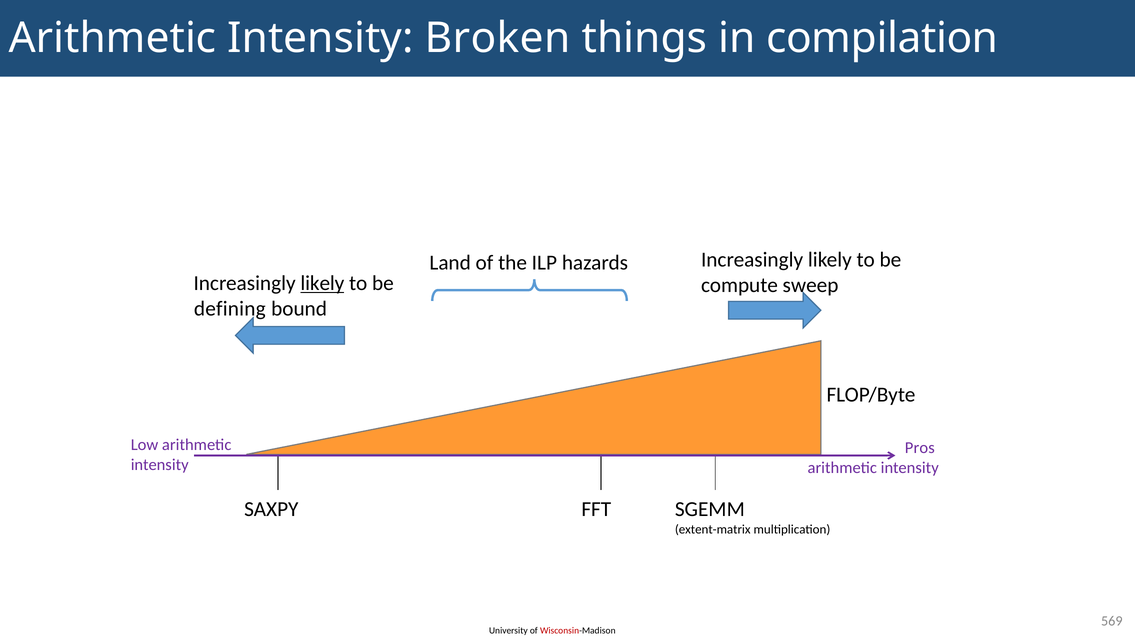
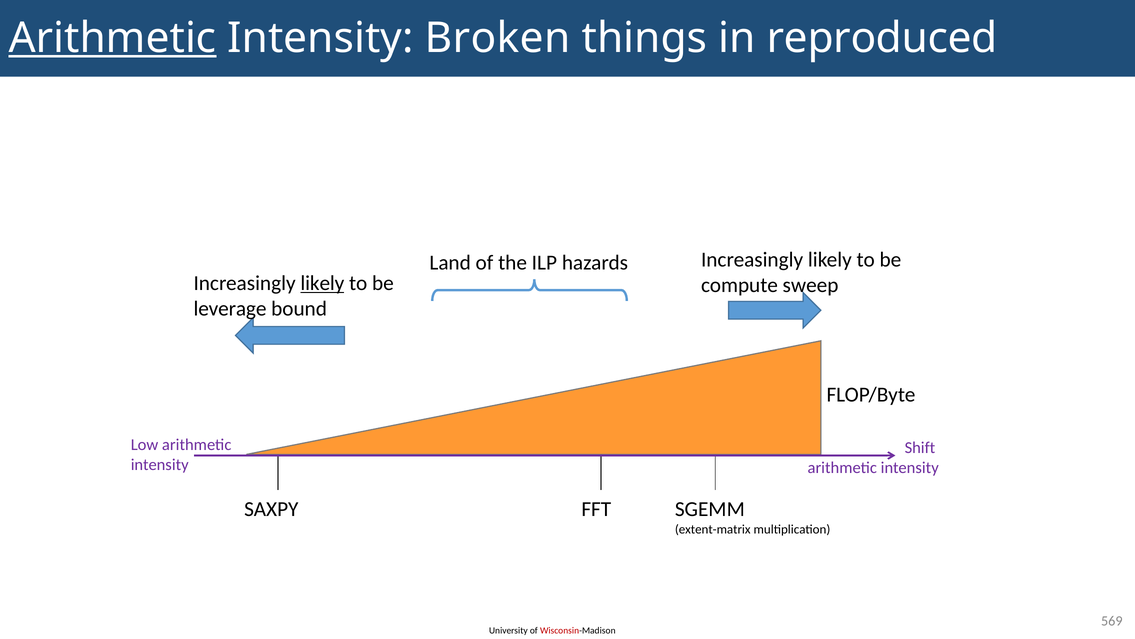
Arithmetic underline: none -> present (112, 38)
compilation: compilation -> reproduced (882, 38)
defining: defining -> leverage (230, 309)
Pros: Pros -> Shift (920, 448)
